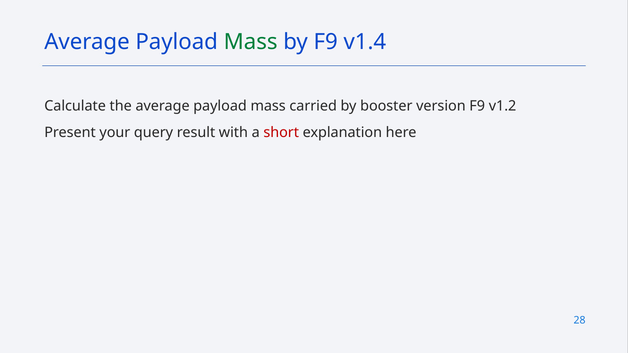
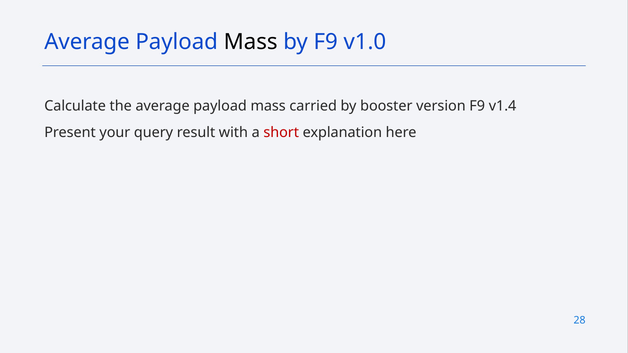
Mass colour: green -> black (251, 42)
v1.4: v1.4 -> v1.0 (365, 42)
v1.2: v1.2 -> v1.4 (503, 106)
